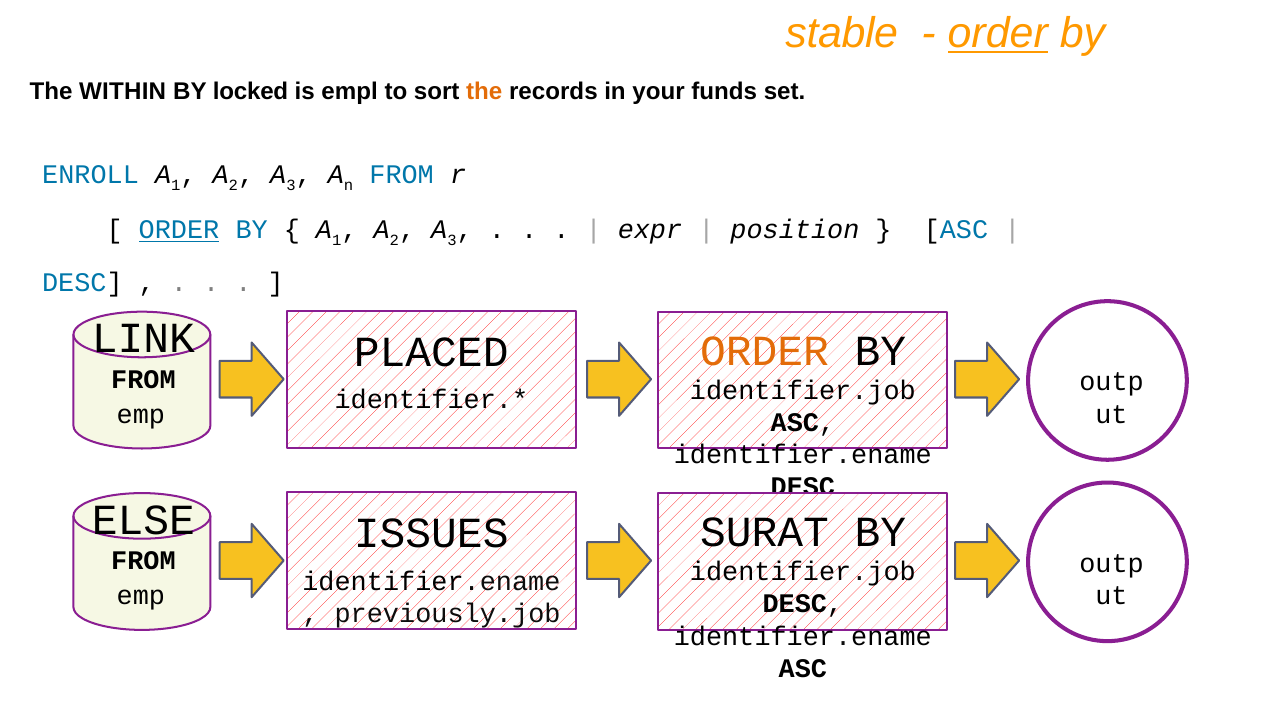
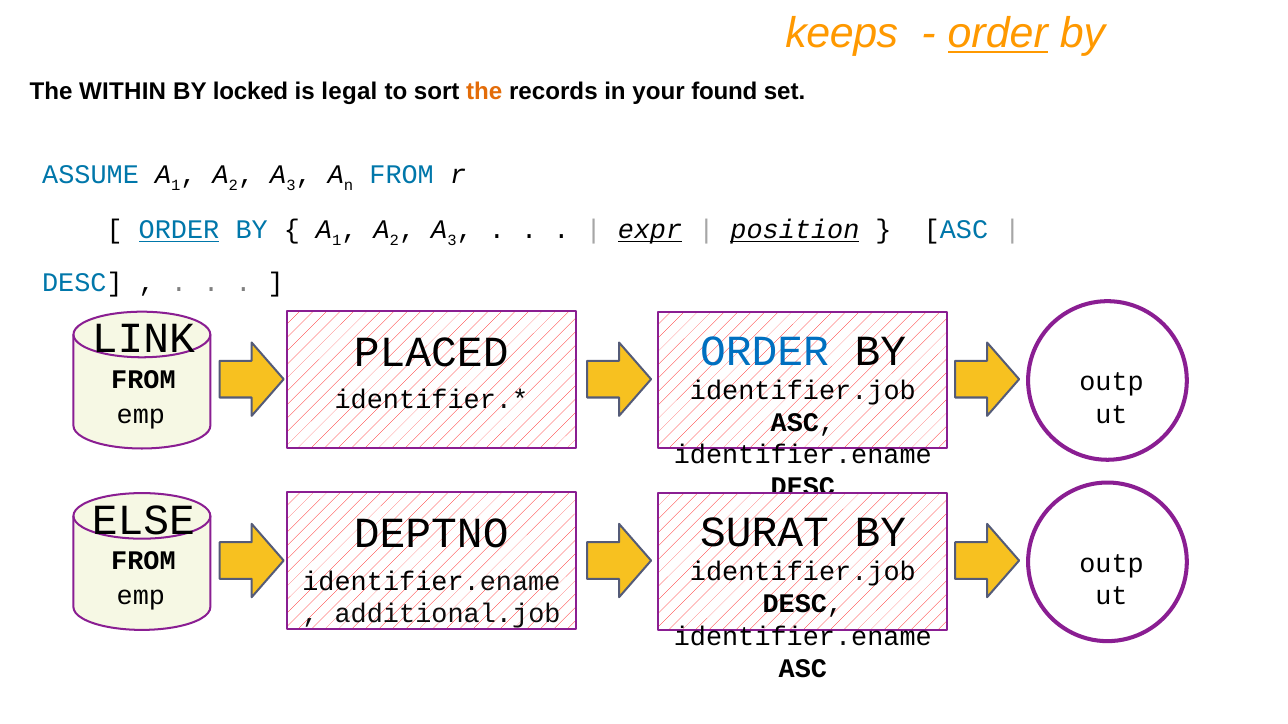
stable: stable -> keeps (842, 34)
empl: empl -> legal (349, 92)
funds: funds -> found (724, 92)
ENROLL: ENROLL -> ASSUME (91, 175)
expr underline: none -> present (650, 230)
position underline: none -> present (795, 230)
ORDER colour: orange -> blue (764, 351)
ISSUES: ISSUES -> DEPTNO (431, 534)
previously.job: previously.job -> additional.job (448, 614)
